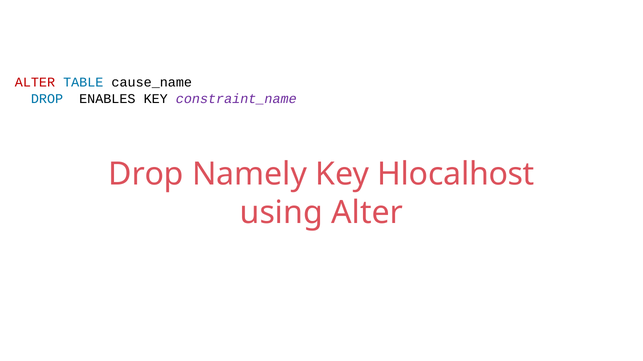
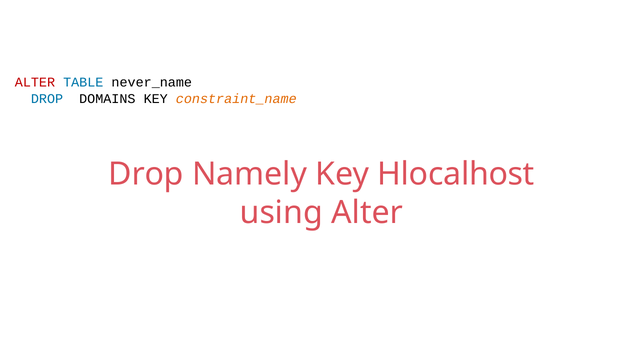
cause_name: cause_name -> never_name (152, 83)
ENABLES: ENABLES -> DOMAINS (107, 99)
constraint_name colour: purple -> orange (236, 99)
